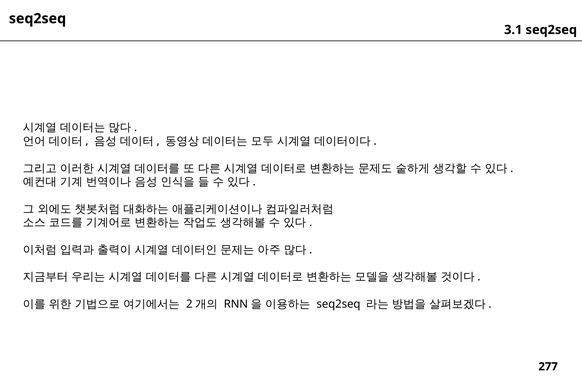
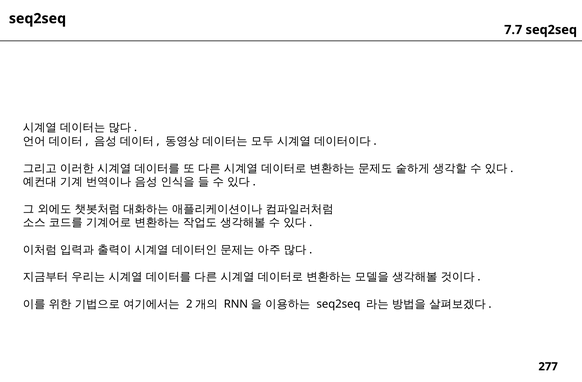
3.1: 3.1 -> 7.7 (513, 30)
